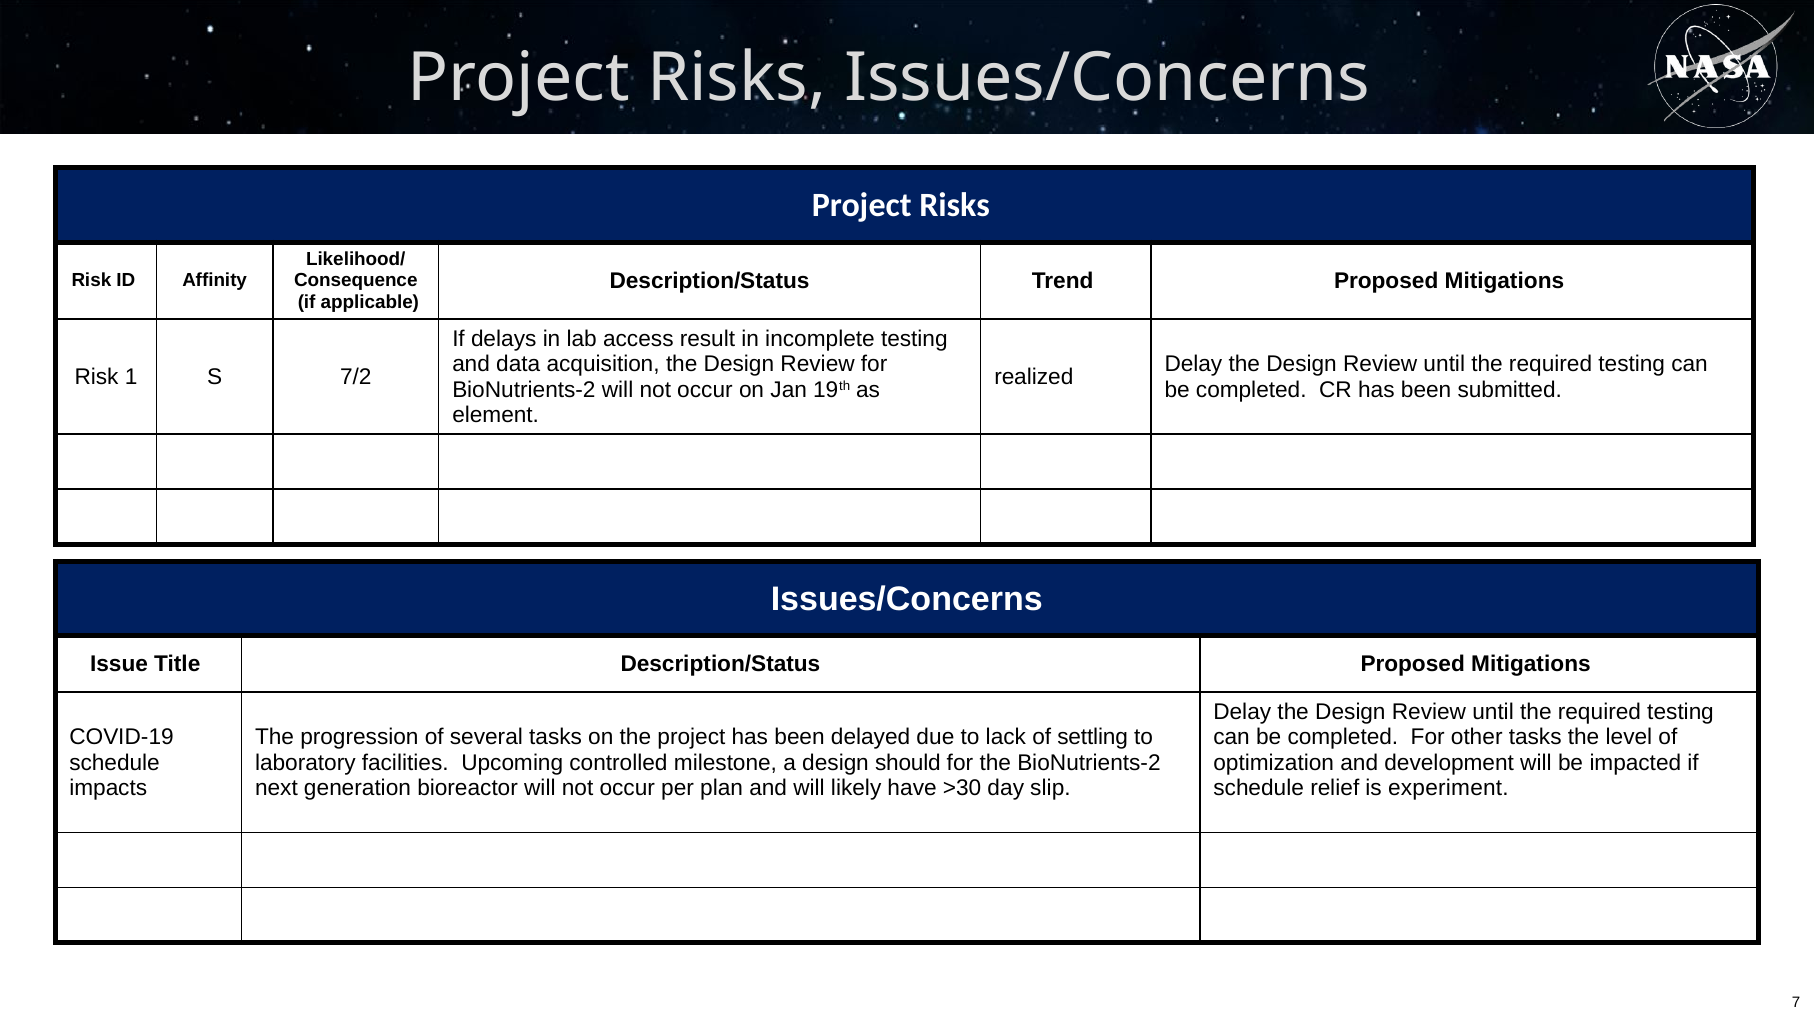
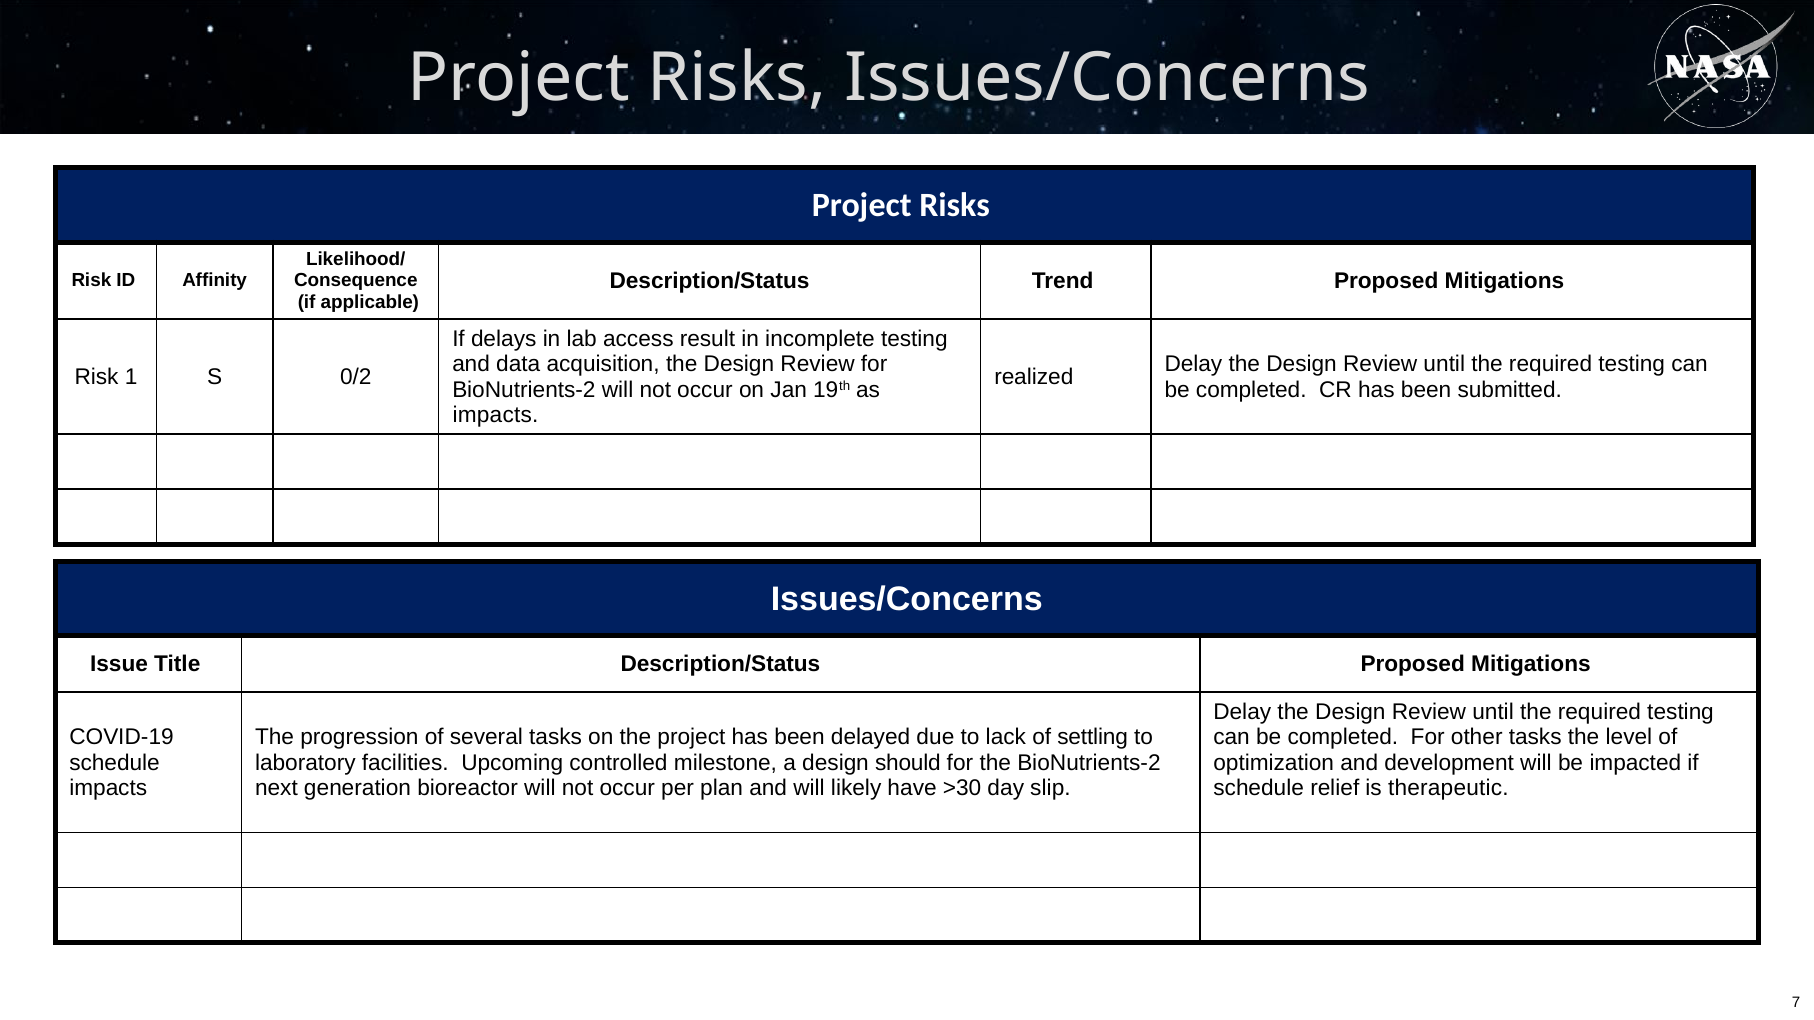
7/2: 7/2 -> 0/2 (356, 377)
element: element -> impacts (495, 415)
experiment: experiment -> therapeutic (1448, 789)
